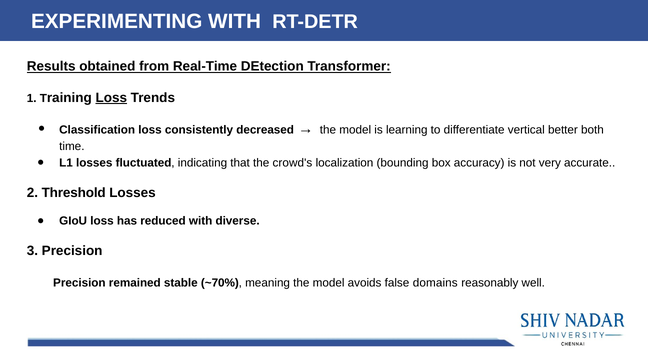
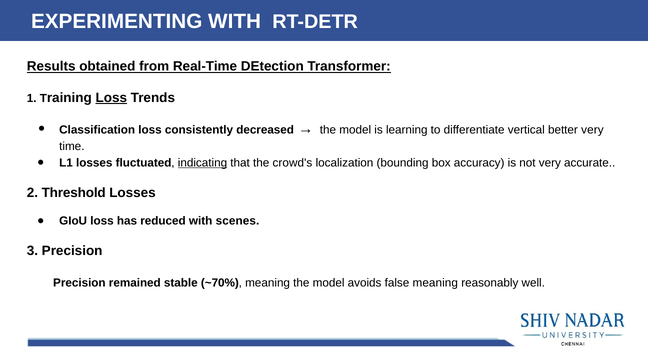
better both: both -> very (592, 130)
indicating underline: none -> present (202, 163)
diverse: diverse -> scenes (238, 221)
false domains: domains -> meaning (435, 283)
